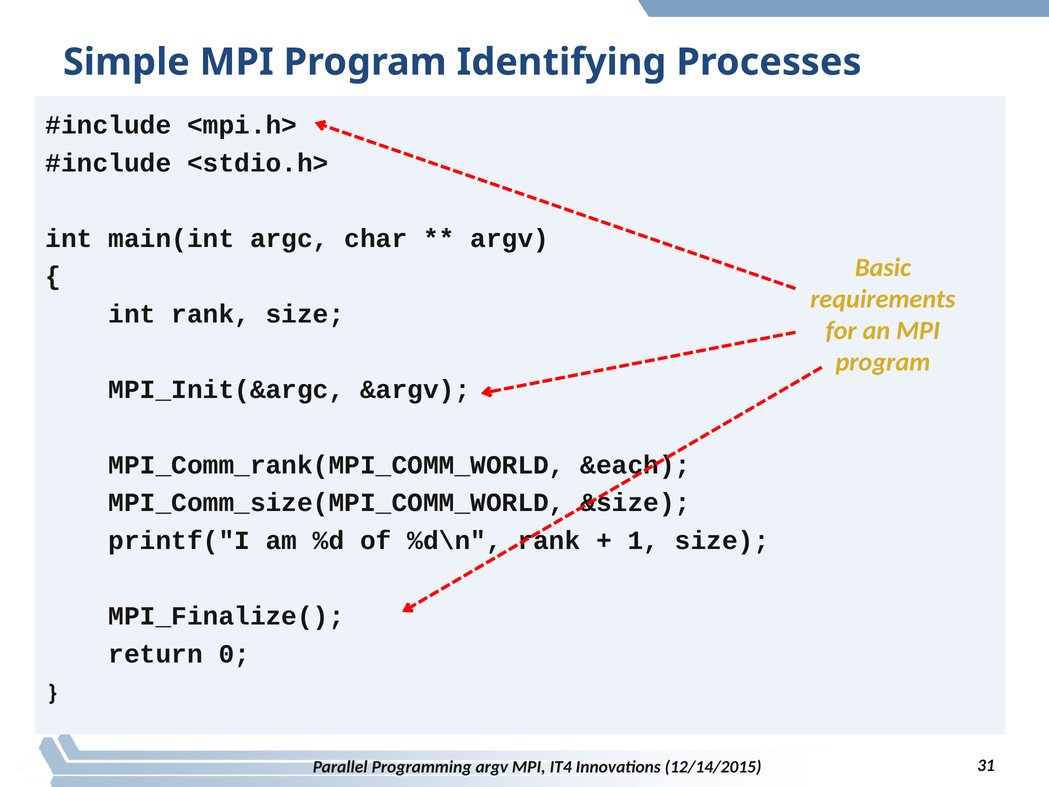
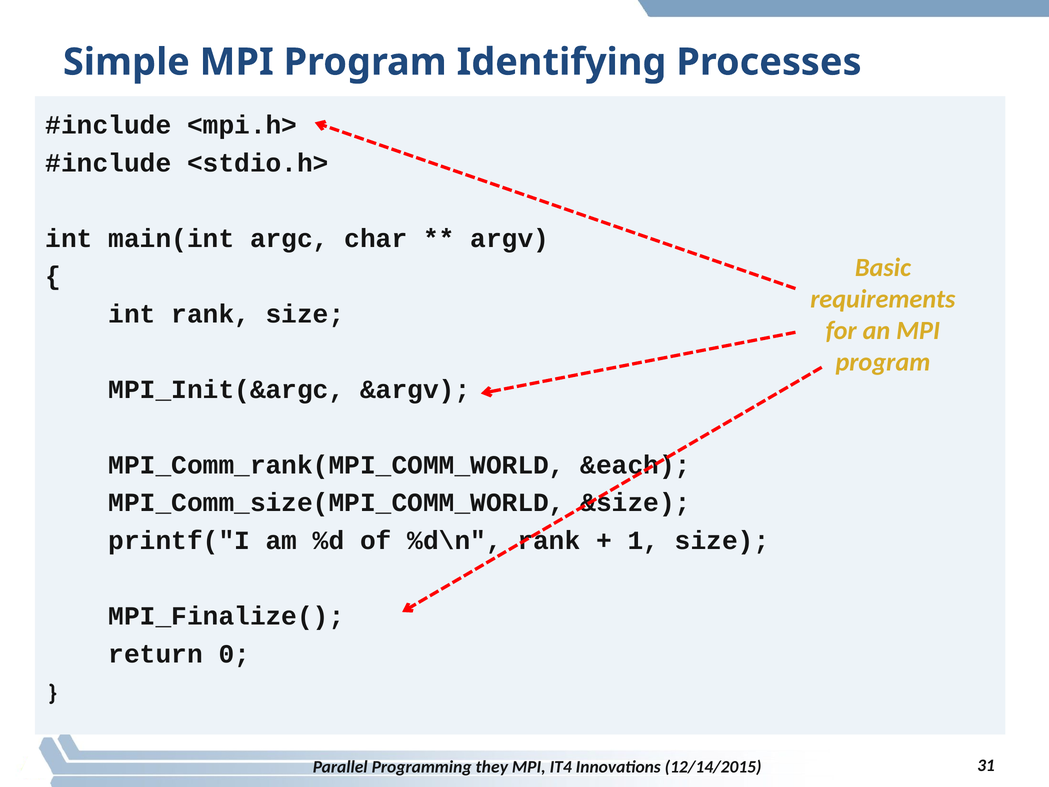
Programming argv: argv -> they (492, 767)
